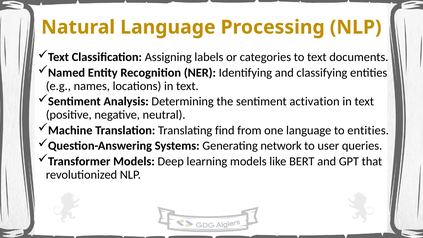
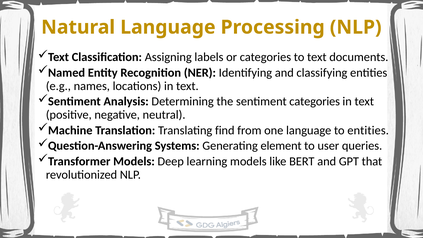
sentiment activation: activation -> categories (315, 101)
network: network -> element (281, 146)
